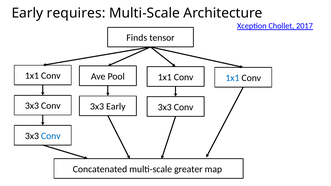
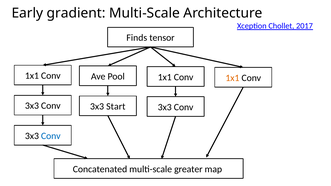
requires: requires -> gradient (76, 13)
1x1 colour: blue -> orange (232, 78)
3x3 Early: Early -> Start (116, 107)
